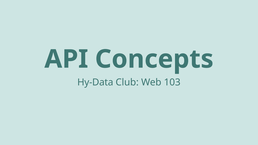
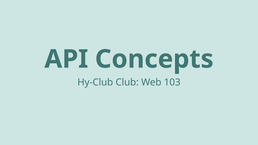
Hy-Data: Hy-Data -> Hy-Club (95, 82)
